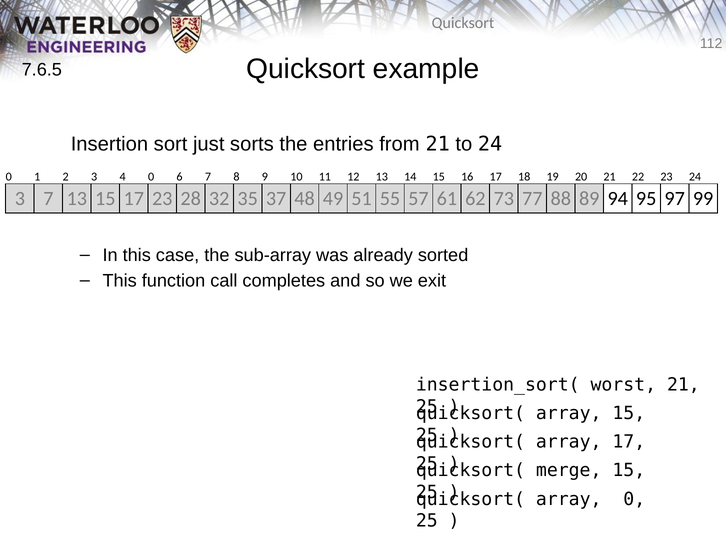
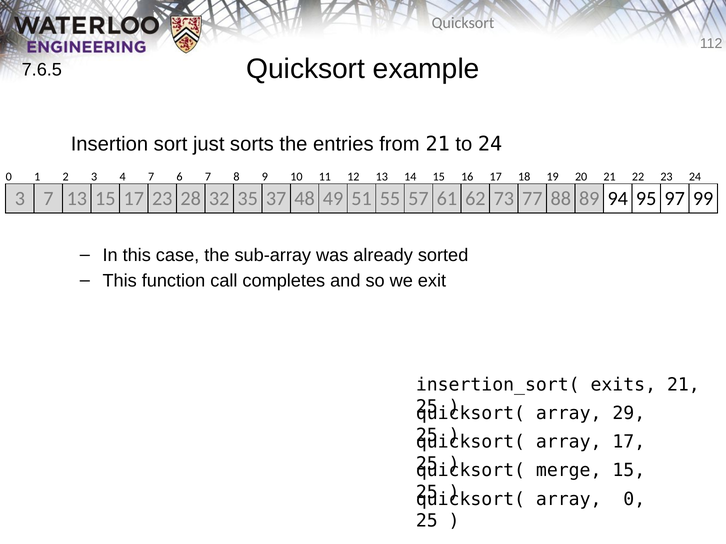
4 0: 0 -> 7 (151, 177)
worst: worst -> exits (623, 385)
array 15: 15 -> 29 (629, 414)
